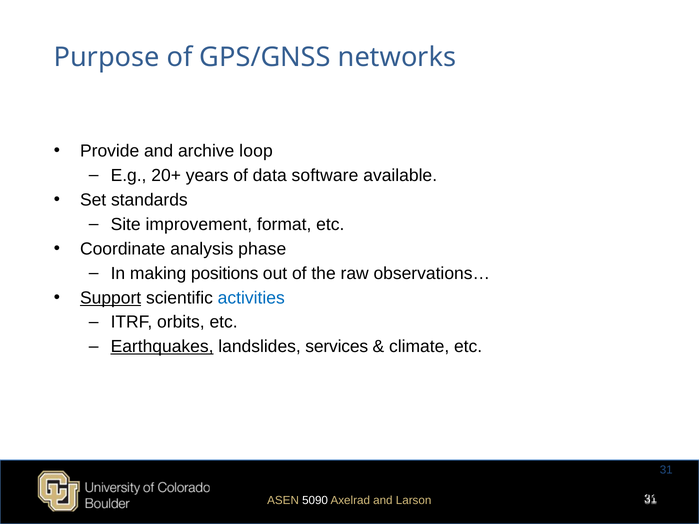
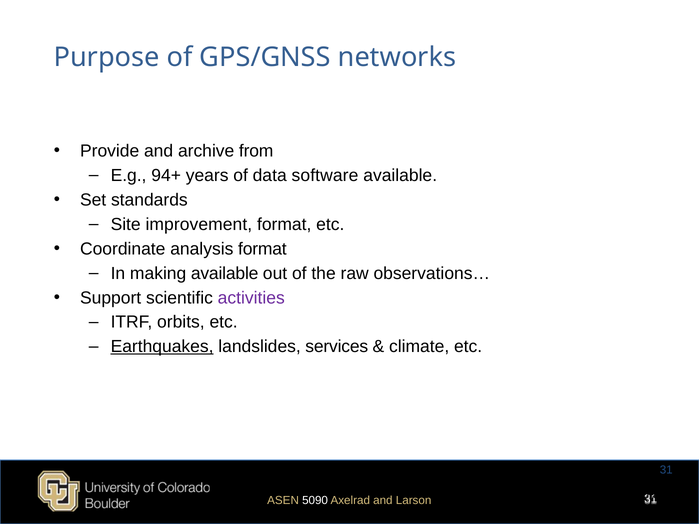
loop: loop -> from (256, 151)
20+: 20+ -> 94+ (166, 176)
analysis phase: phase -> format (262, 249)
making positions: positions -> available (225, 273)
Support underline: present -> none (111, 298)
activities colour: blue -> purple (251, 298)
